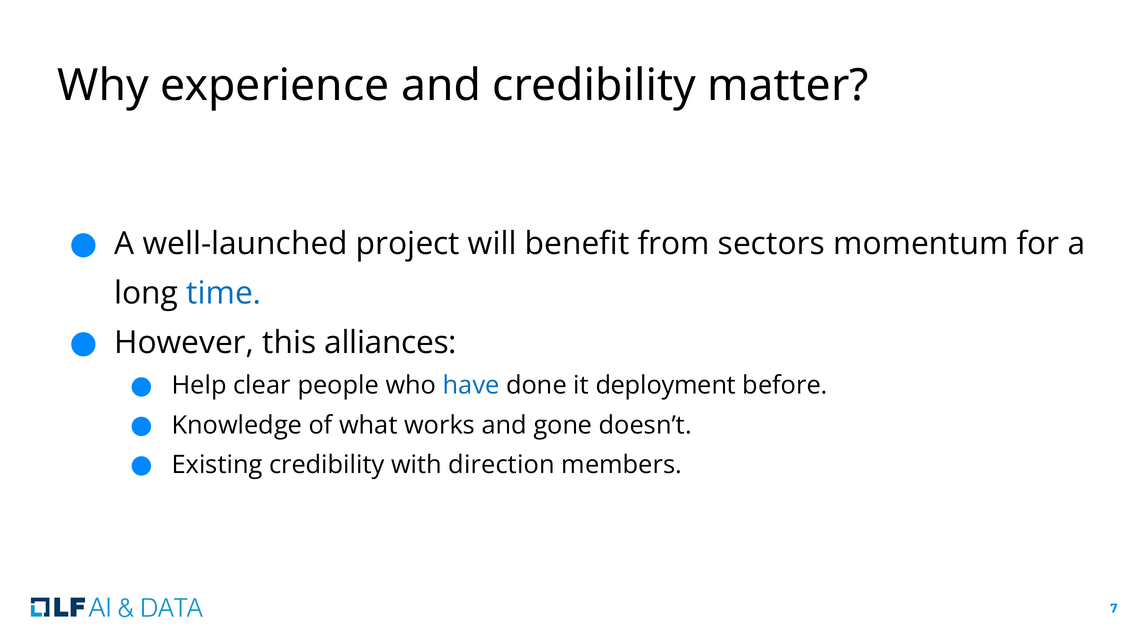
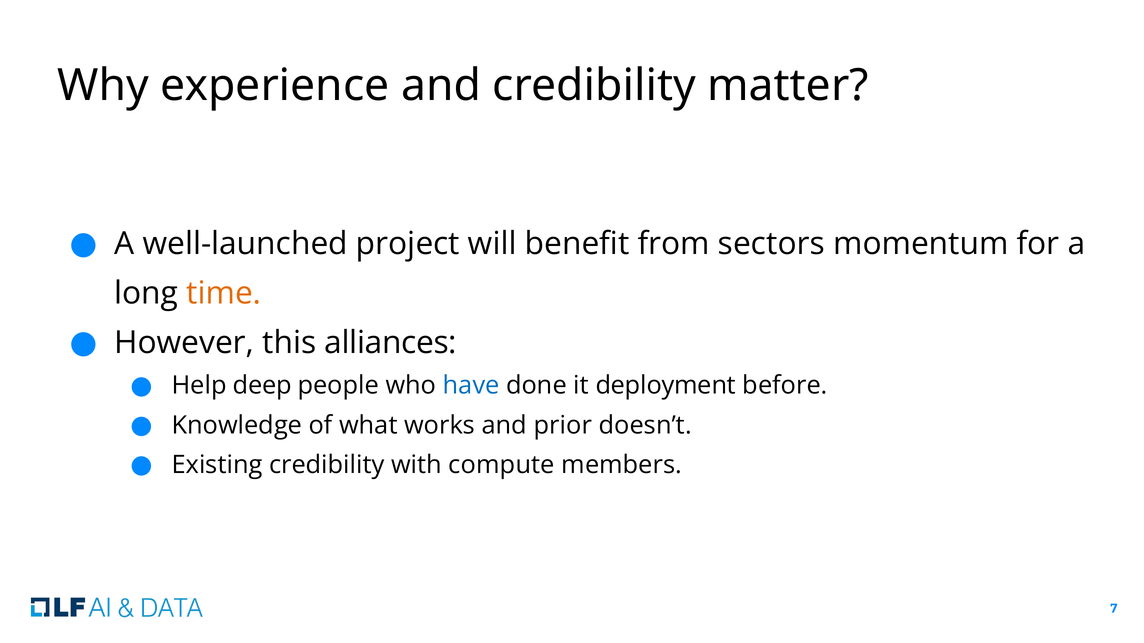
time colour: blue -> orange (224, 293)
clear: clear -> deep (262, 386)
gone: gone -> prior (563, 426)
direction: direction -> compute (502, 465)
